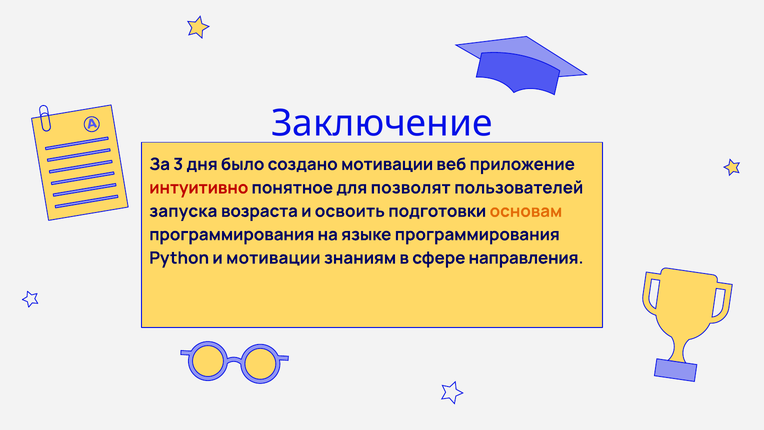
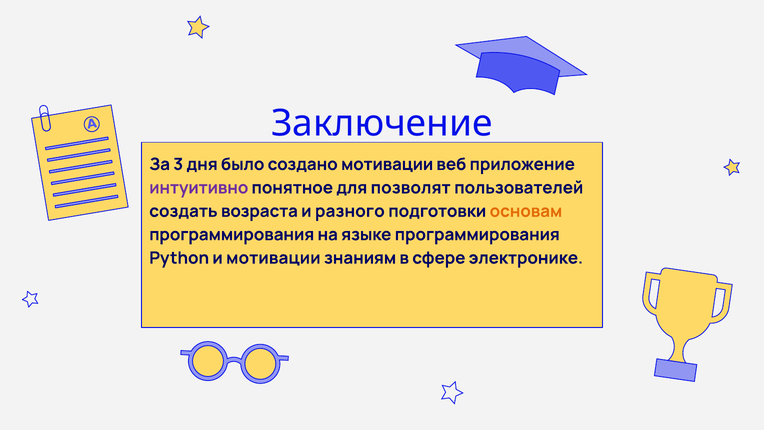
интуитивно colour: red -> purple (199, 188)
запуска: запуска -> создать (183, 211)
освоить: освоить -> разного (350, 211)
направления: направления -> электронике (526, 258)
